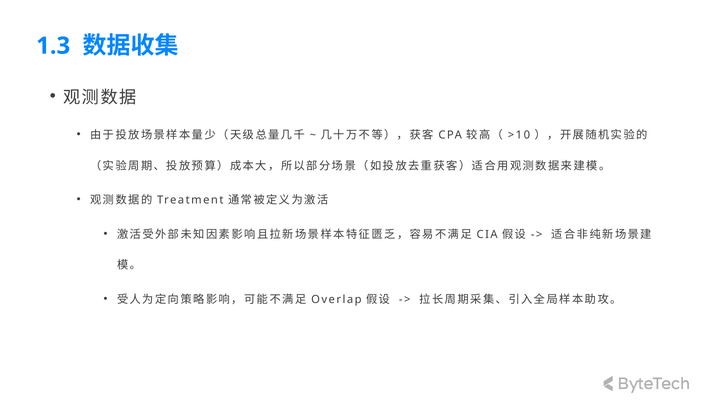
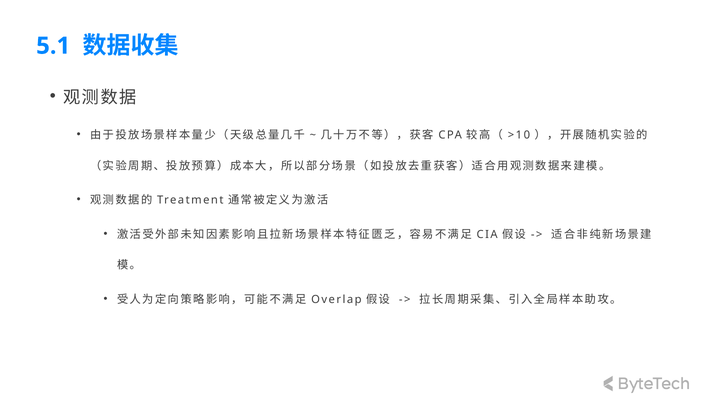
1.3: 1.3 -> 5.1 (53, 46)
